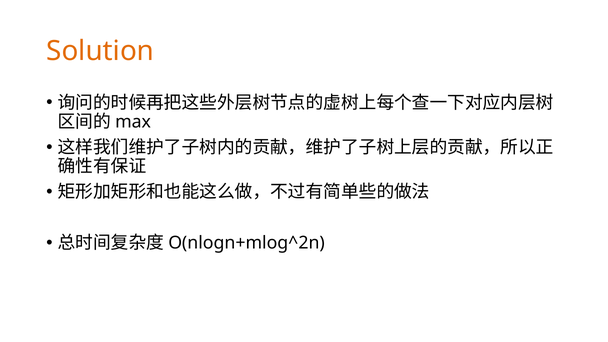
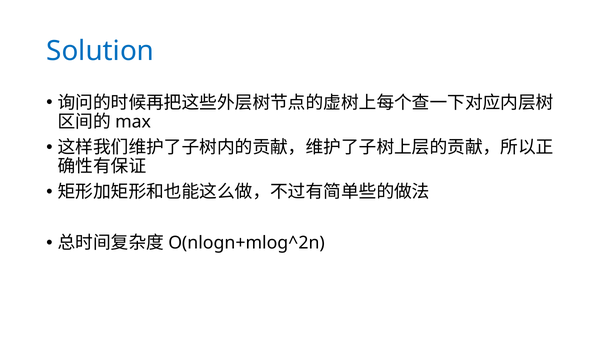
Solution colour: orange -> blue (100, 51)
